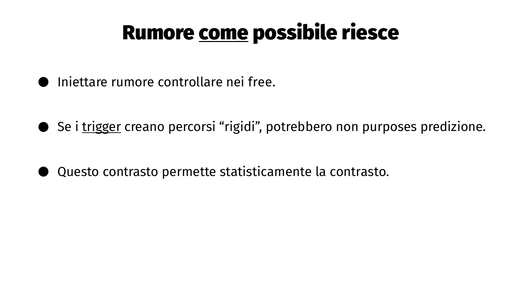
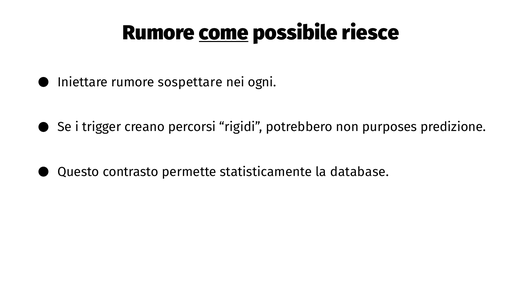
controllare: controllare -> sospettare (190, 82)
free: free -> ogni (262, 82)
trigger underline: present -> none (102, 127)
la contrasto: contrasto -> database (360, 172)
